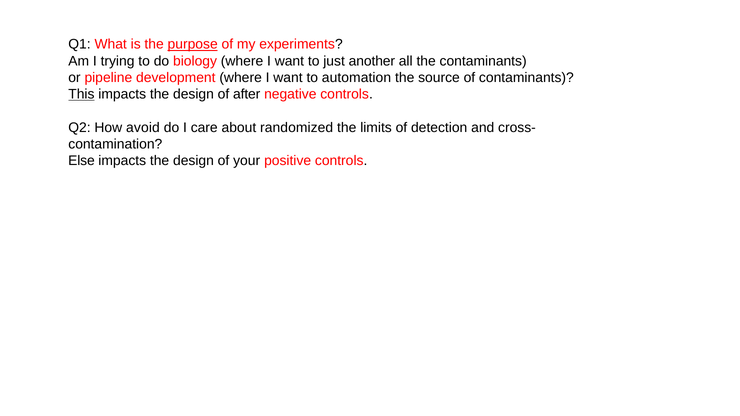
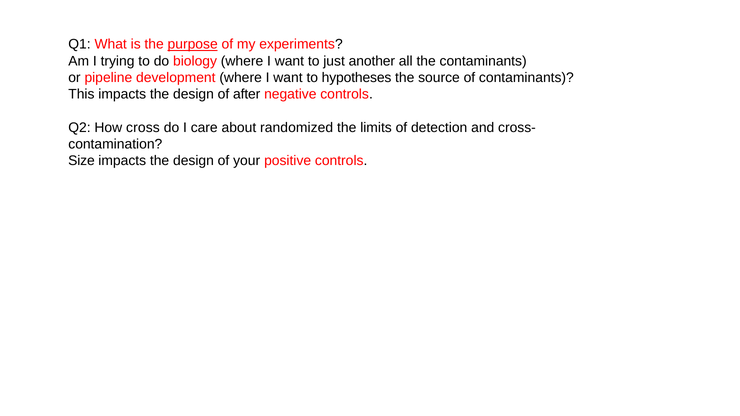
automation: automation -> hypotheses (357, 78)
This underline: present -> none (81, 94)
avoid: avoid -> cross (143, 128)
Else: Else -> Size (81, 161)
